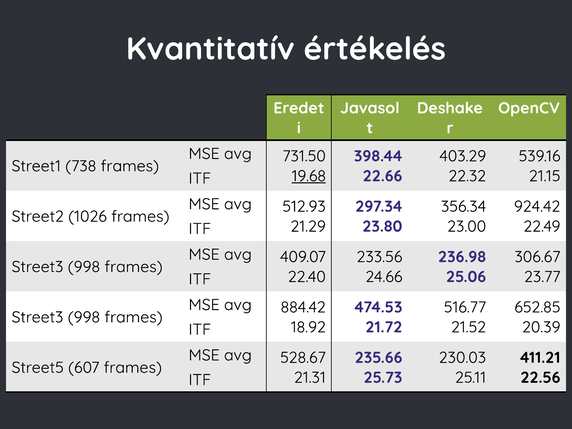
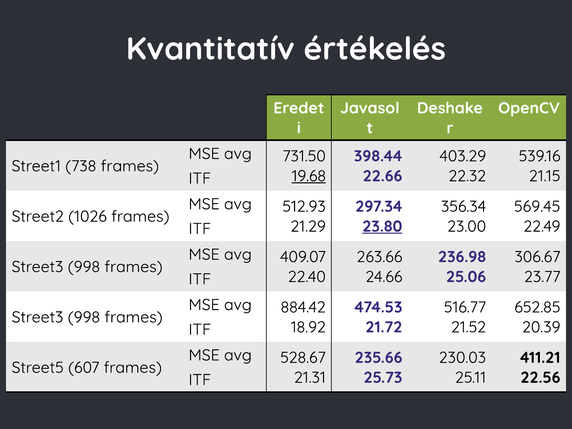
924.42: 924.42 -> 569.45 (537, 206)
23.80 underline: none -> present (382, 226)
233.56: 233.56 -> 263.66 (379, 257)
